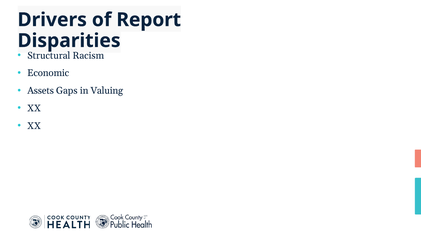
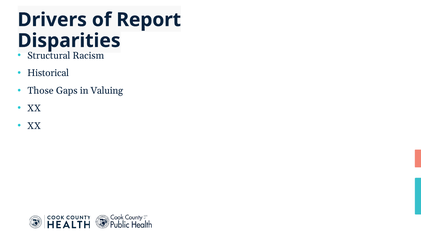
Economic: Economic -> Historical (48, 73)
Assets: Assets -> Those (41, 91)
